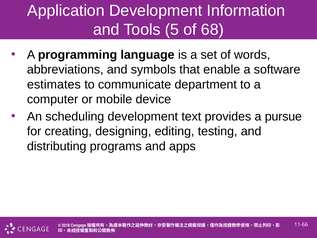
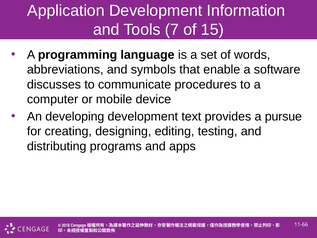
5: 5 -> 7 (172, 30)
68: 68 -> 15 (212, 30)
estimates: estimates -> discusses (54, 84)
department: department -> procedures (206, 84)
scheduling: scheduling -> developing (75, 116)
